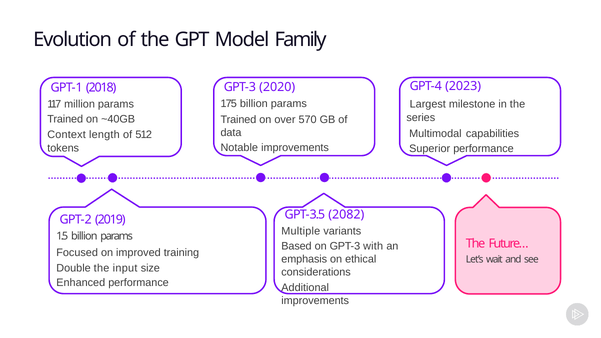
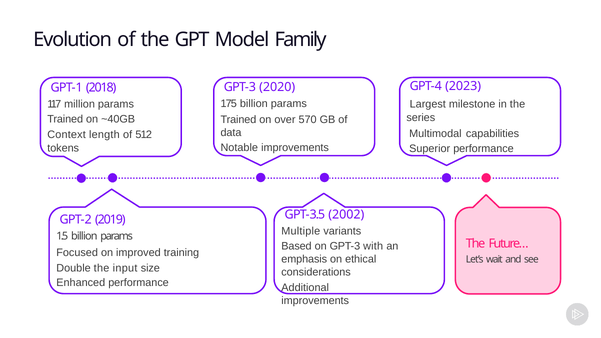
2082: 2082 -> 2002 (346, 215)
